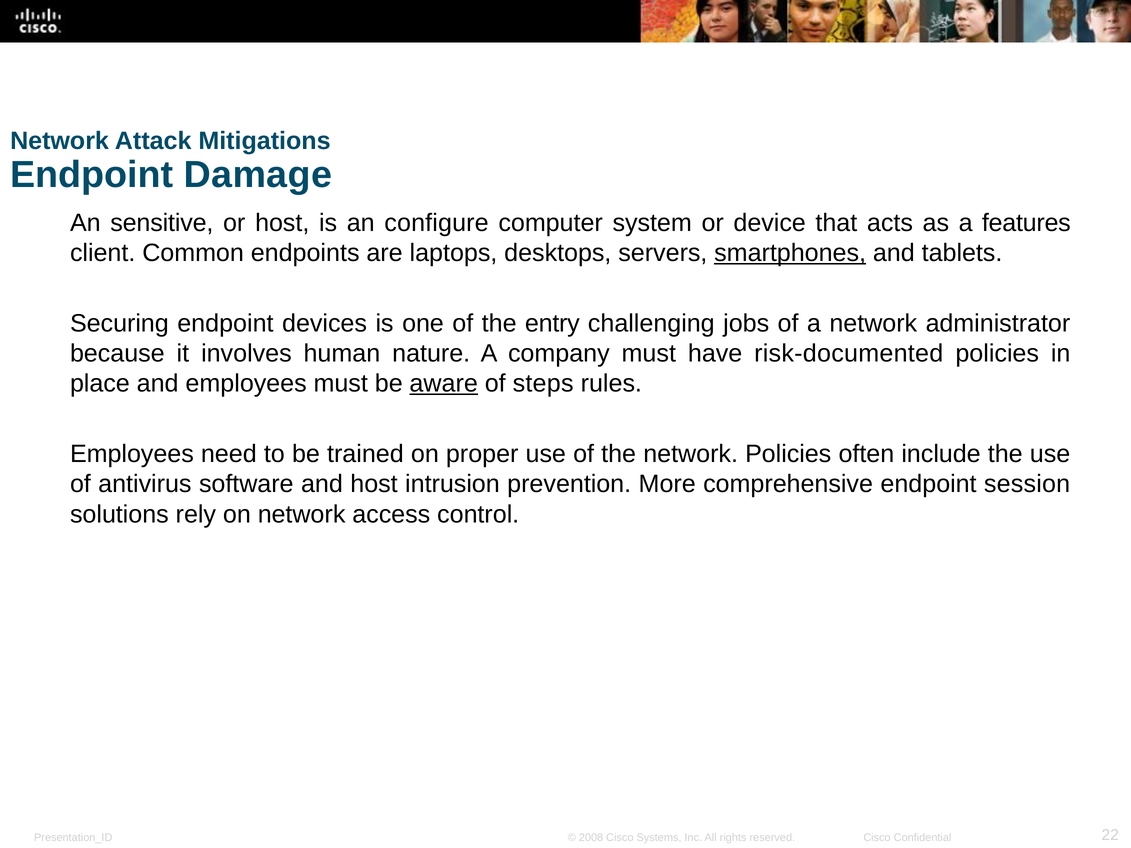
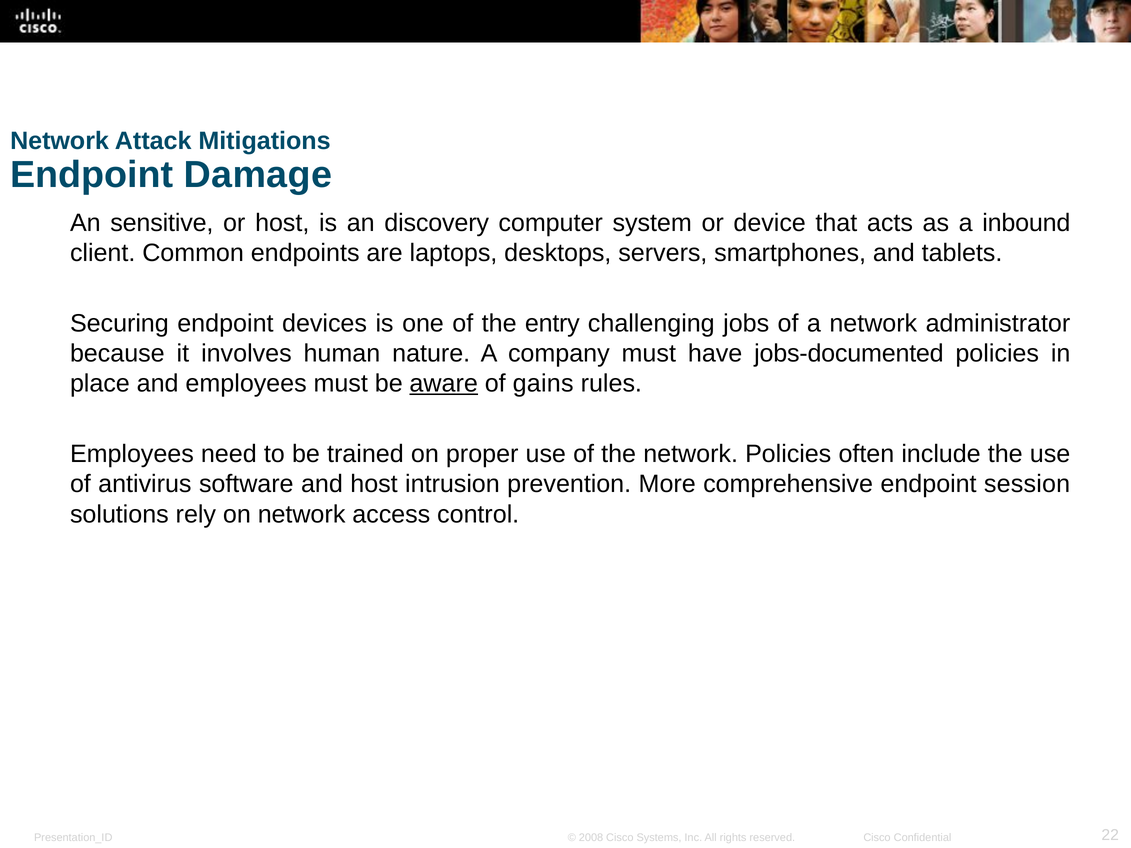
configure: configure -> discovery (437, 223)
features: features -> inbound (1026, 223)
smartphones underline: present -> none (790, 253)
risk-documented: risk-documented -> jobs-documented (849, 354)
steps: steps -> gains (543, 384)
